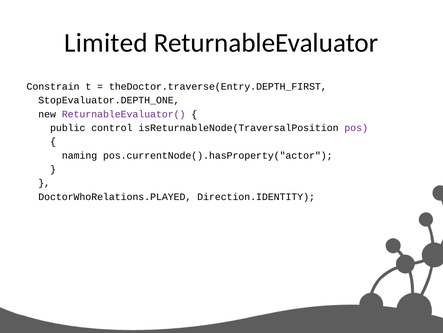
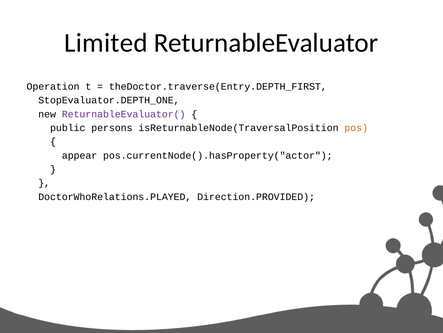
Constrain: Constrain -> Operation (53, 86)
control: control -> persons (112, 128)
pos colour: purple -> orange (356, 128)
naming: naming -> appear (80, 155)
Direction.IDENTITY: Direction.IDENTITY -> Direction.PROVIDED (256, 196)
